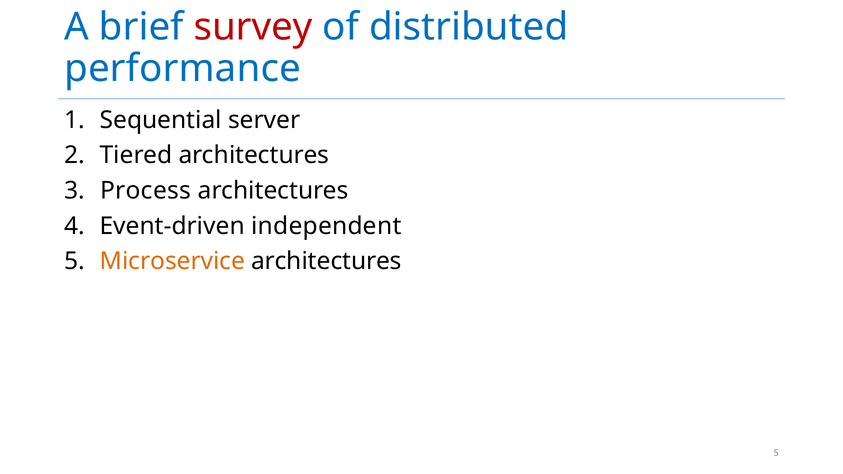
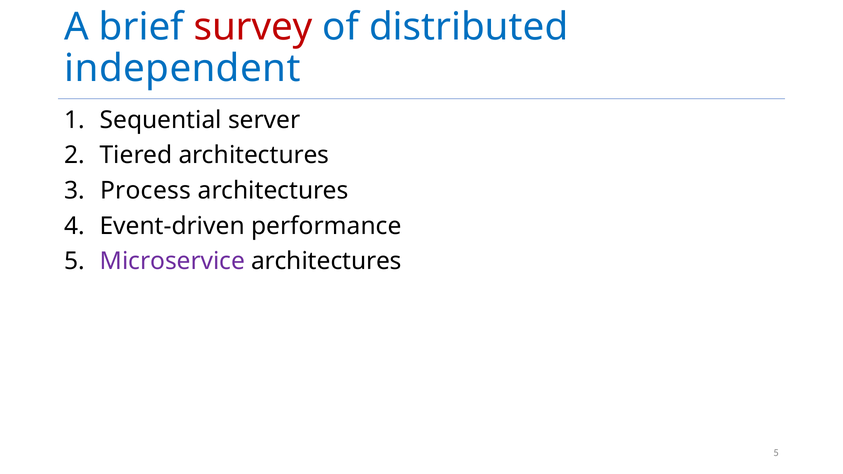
performance: performance -> independent (182, 69)
independent: independent -> performance (326, 226)
Microservice colour: orange -> purple (172, 261)
